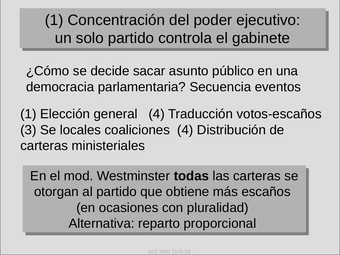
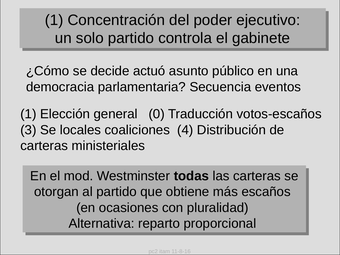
sacar: sacar -> actuó (149, 71)
general 4: 4 -> 0 (157, 114)
